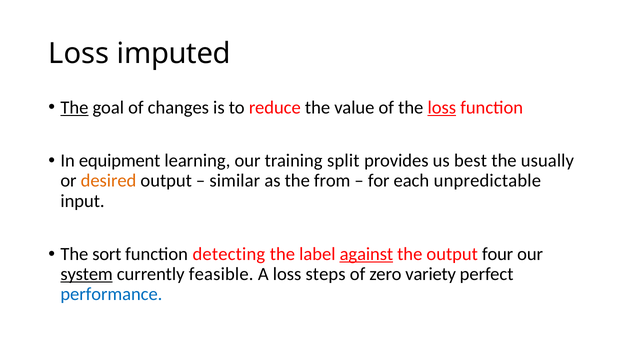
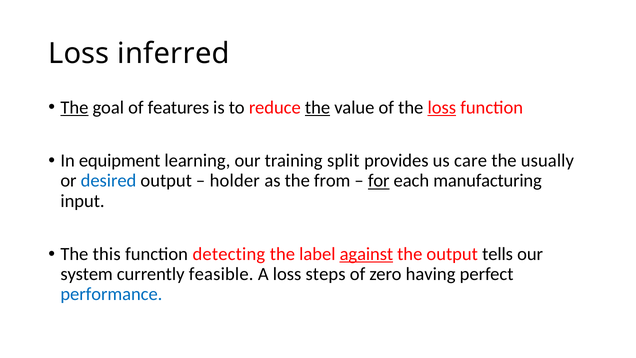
imputed: imputed -> inferred (174, 53)
changes: changes -> features (178, 107)
the underline: none -> present (318, 107)
best: best -> care (471, 161)
desired colour: orange -> blue (109, 181)
similar: similar -> holder (235, 181)
for underline: none -> present (379, 181)
unpredictable: unpredictable -> manufacturing (488, 181)
sort: sort -> this (107, 254)
four: four -> tells (498, 254)
system underline: present -> none (87, 274)
variety: variety -> having (431, 274)
